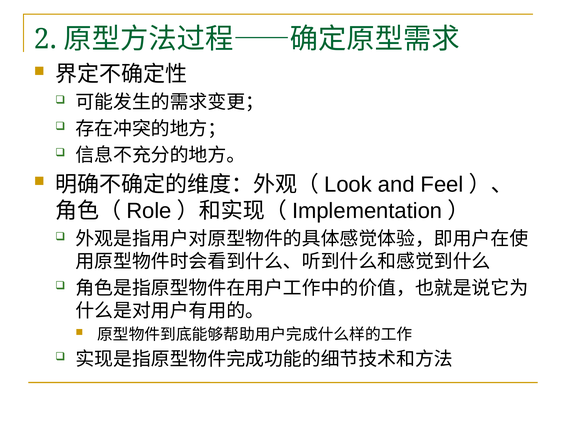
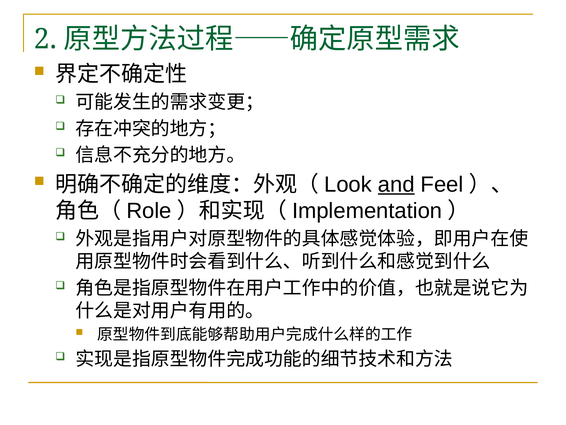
and underline: none -> present (396, 184)
